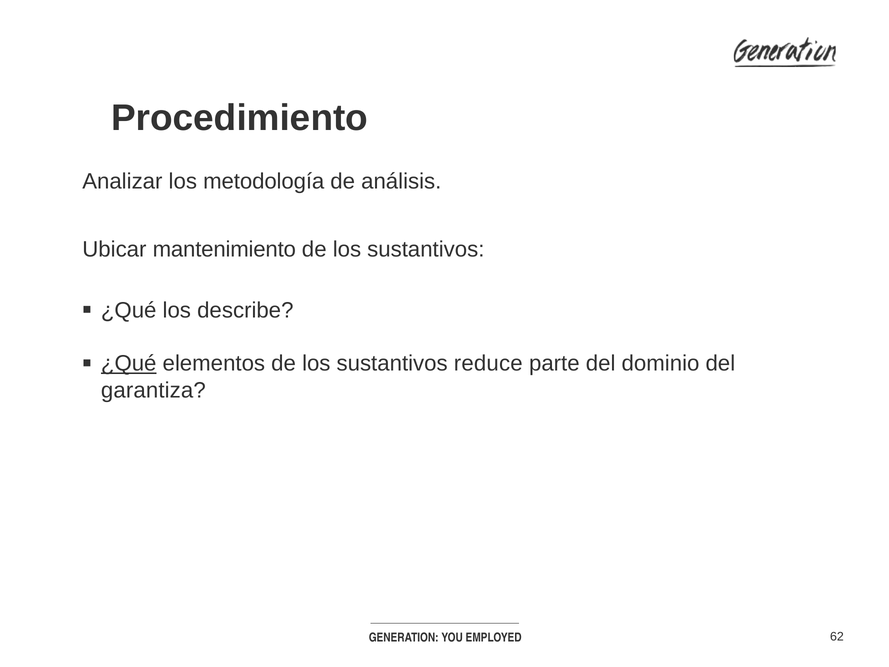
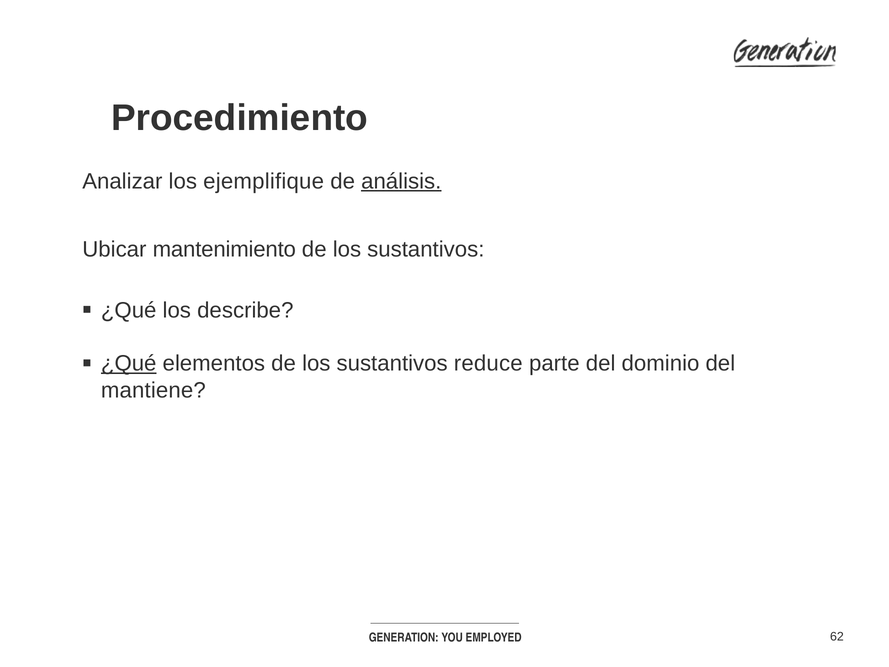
metodología: metodología -> ejemplifique (264, 181)
análisis underline: none -> present (401, 181)
garantiza: garantiza -> mantiene (153, 390)
